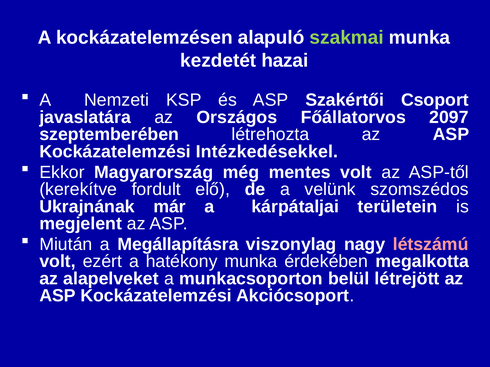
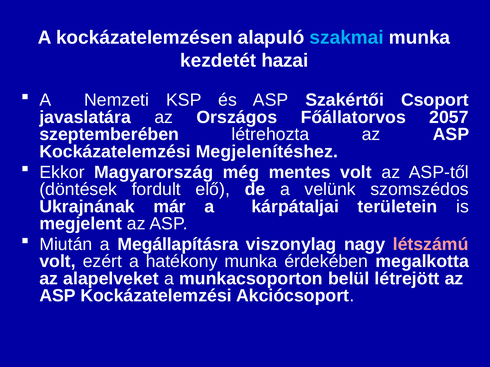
szakmai colour: light green -> light blue (347, 38)
2097: 2097 -> 2057 (449, 117)
Intézkedésekkel: Intézkedésekkel -> Megjelenítéshez (267, 152)
kerekítve: kerekítve -> döntések (78, 190)
